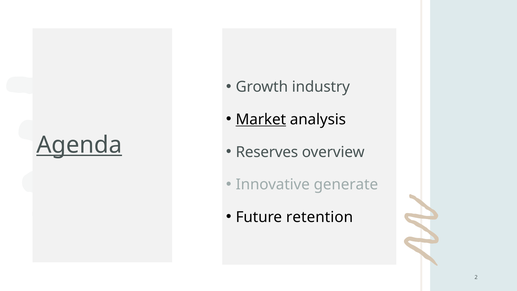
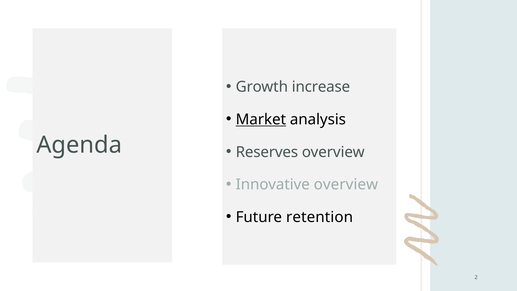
industry: industry -> increase (321, 87)
Agenda underline: present -> none (79, 145)
Innovative generate: generate -> overview (346, 184)
